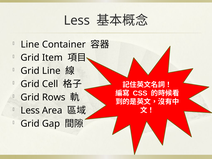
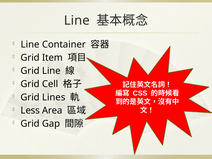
Less: Less -> Line (77, 21)
Rows: Rows -> Lines (54, 97)
